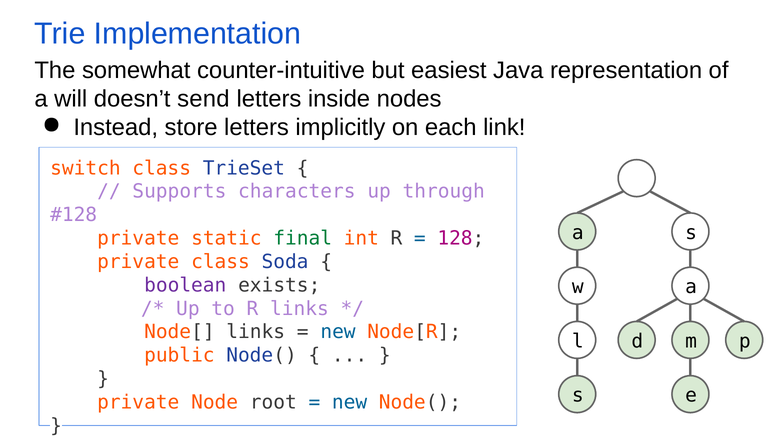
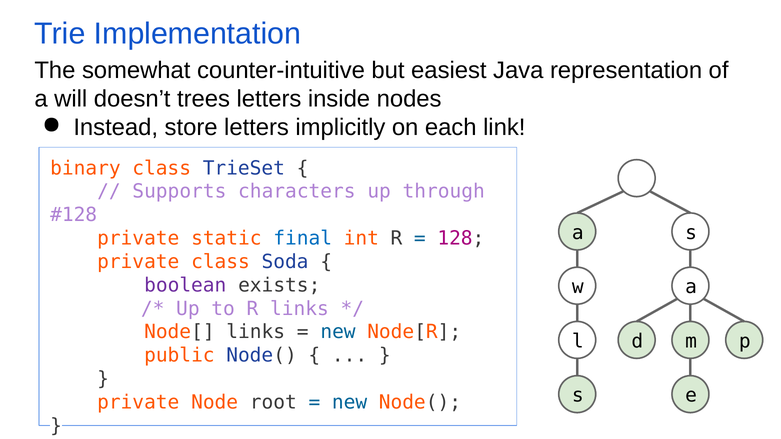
send: send -> trees (204, 99)
switch: switch -> binary (85, 168)
final colour: green -> blue (303, 239)
